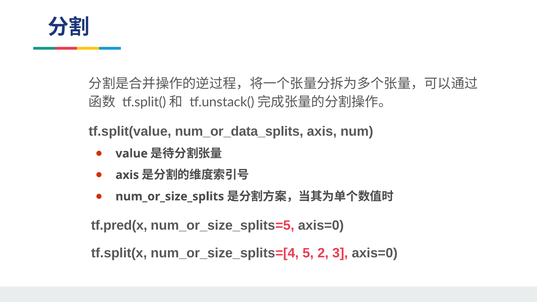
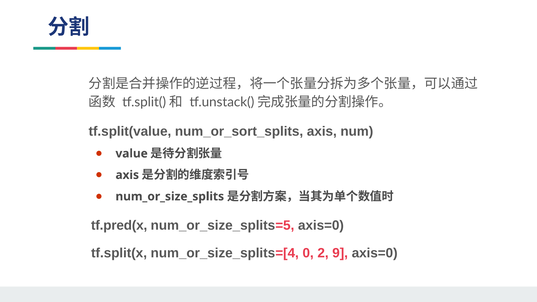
num_or_data_splits: num_or_data_splits -> num_or_sort_splits (239, 131)
5: 5 -> 0 (308, 253)
3: 3 -> 9 (340, 253)
